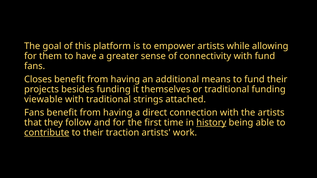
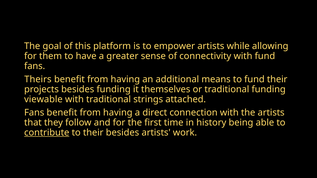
Closes: Closes -> Theirs (38, 79)
history underline: present -> none (211, 123)
their traction: traction -> besides (122, 133)
